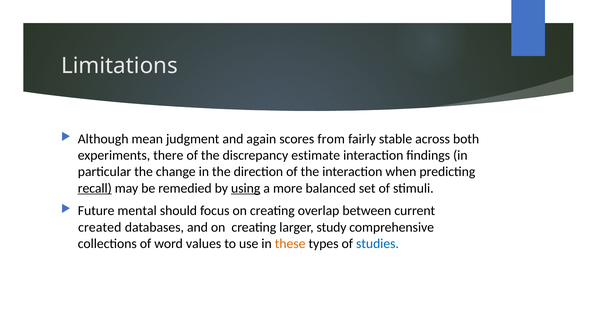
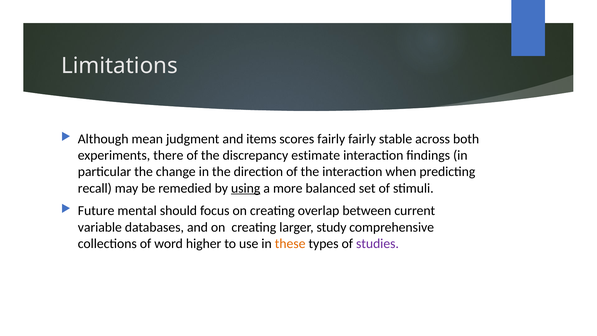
again: again -> items (261, 139)
scores from: from -> fairly (331, 139)
recall underline: present -> none (95, 188)
created: created -> variable (100, 227)
values: values -> higher (204, 243)
studies colour: blue -> purple (377, 243)
